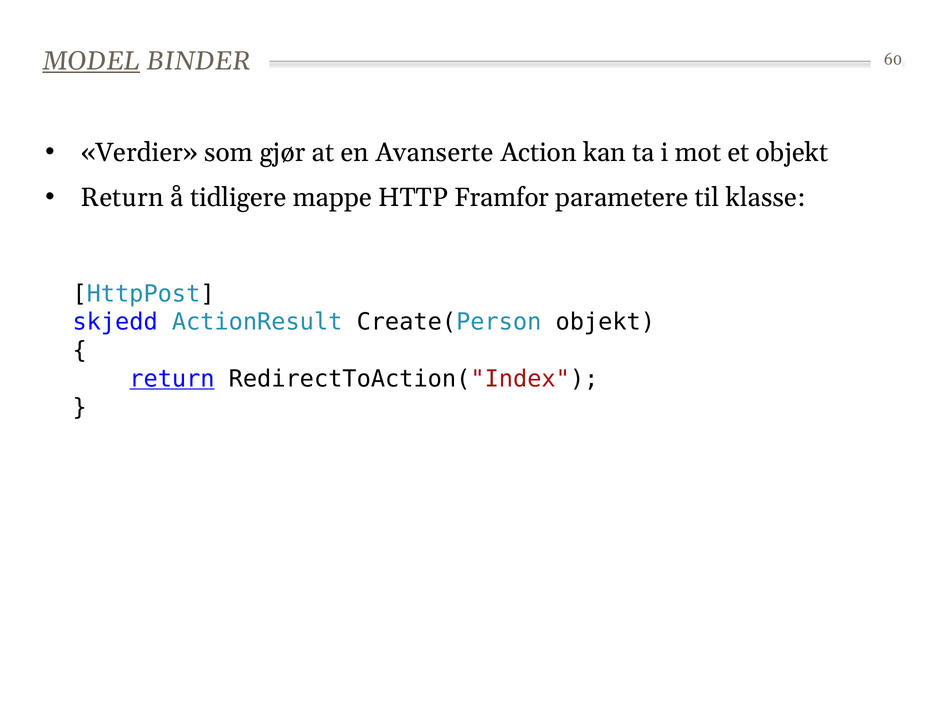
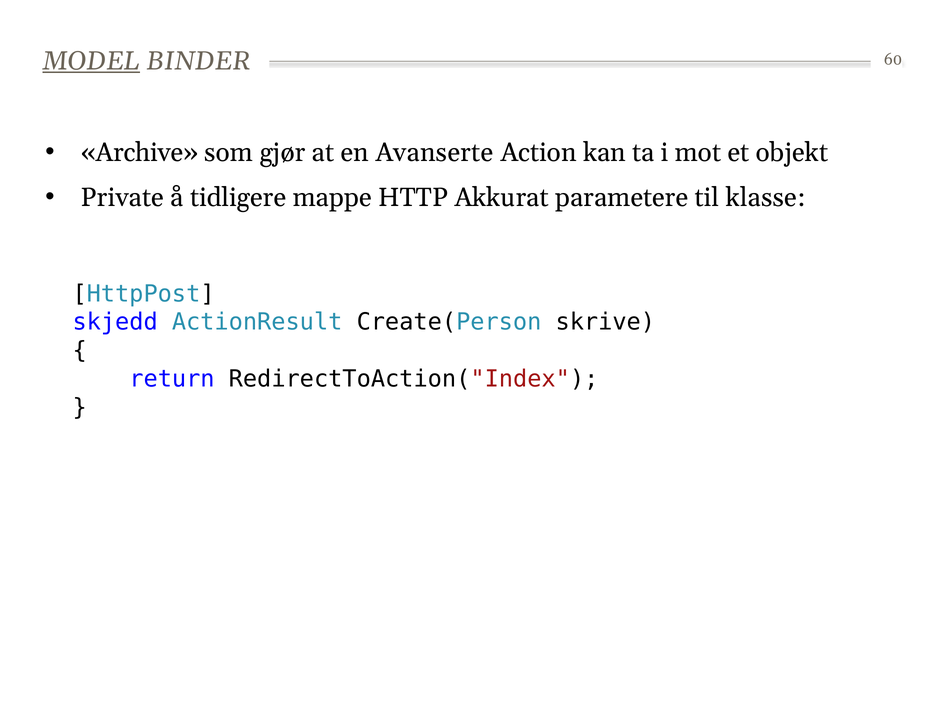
Verdier: Verdier -> Archive (140, 153)
Return: Return -> Private (122, 197)
Framfor: Framfor -> Akkurat (502, 197)
Create(Person objekt: objekt -> skrive (605, 322)
return underline: present -> none (172, 379)
